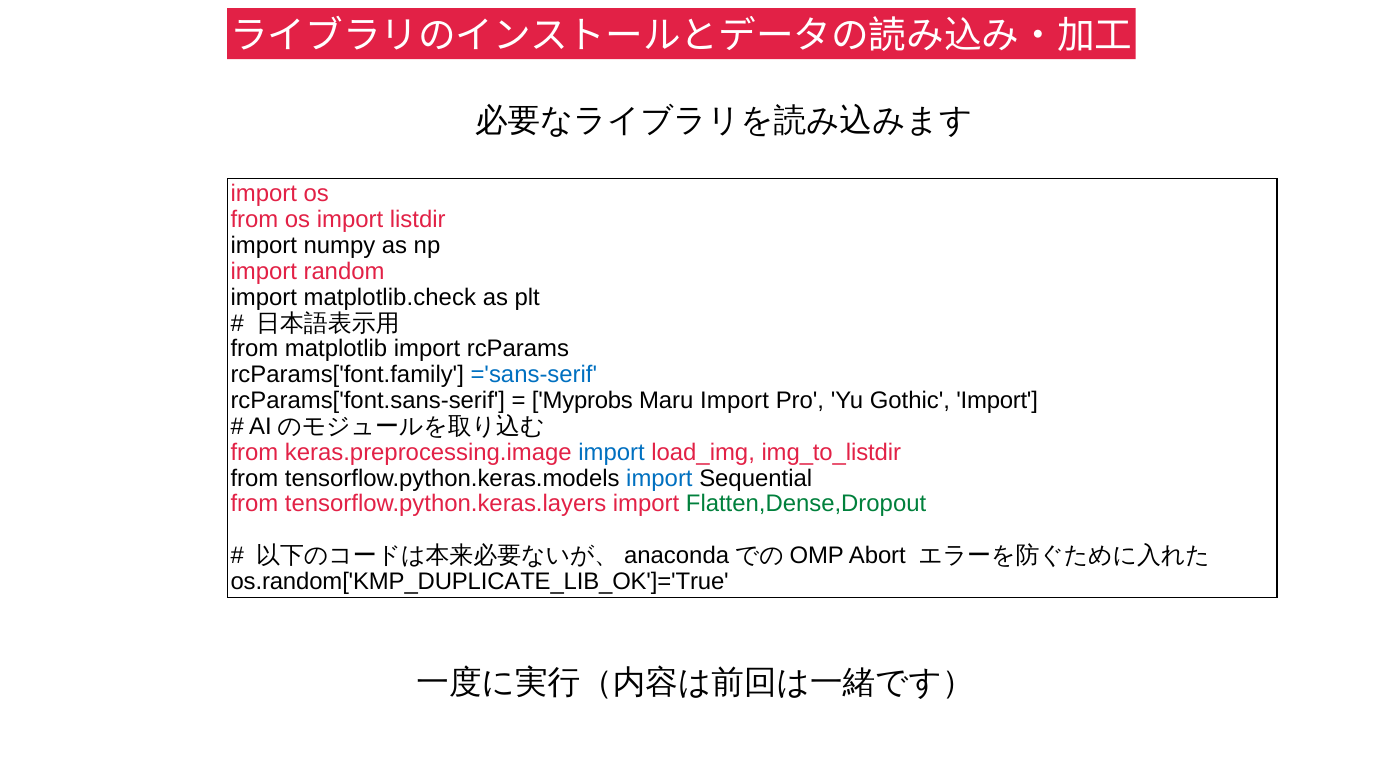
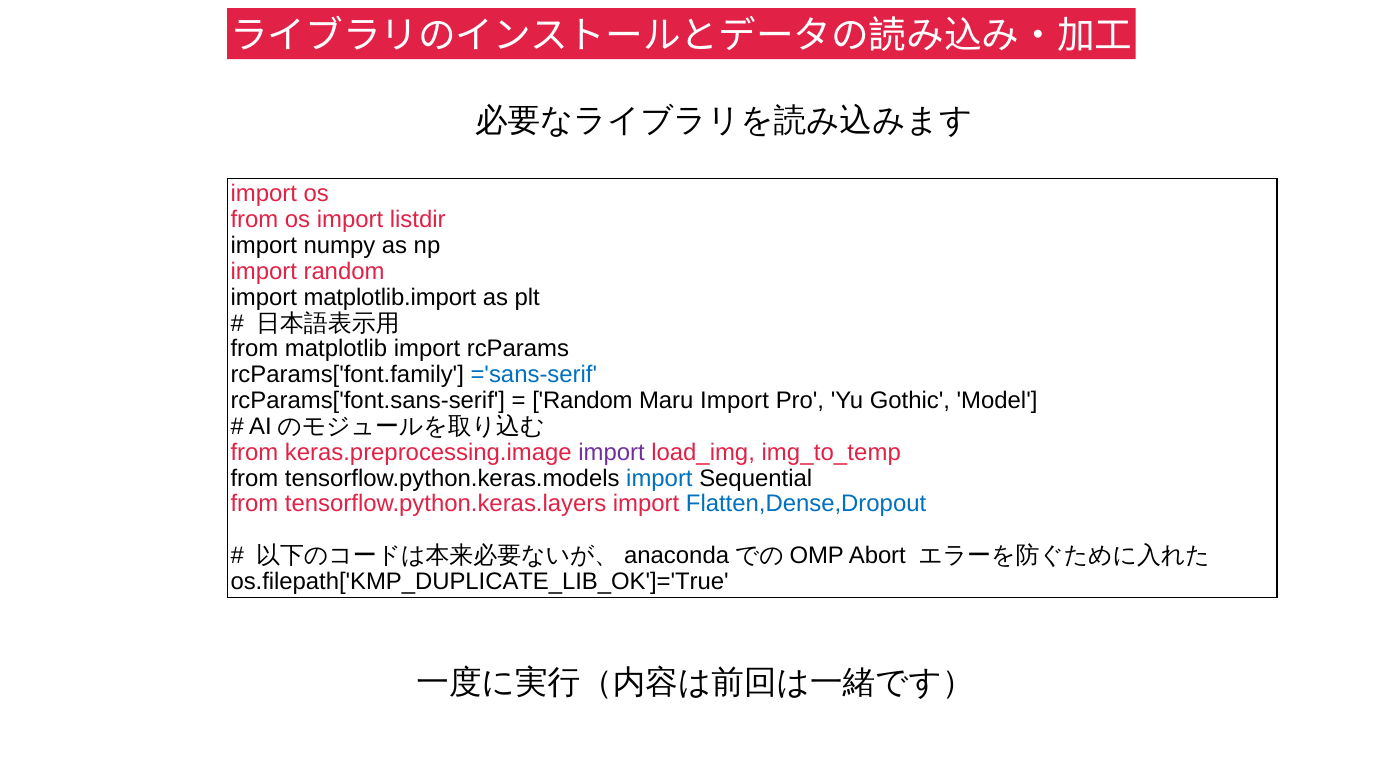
matplotlib.check: matplotlib.check -> matplotlib.import (390, 297)
Myprobs: Myprobs -> Random (582, 400)
Gothic Import: Import -> Model (997, 400)
import colour: blue -> purple (612, 452)
img_to_listdir: img_to_listdir -> img_to_temp (831, 452)
Flatten,Dense,Dropout colour: green -> blue (806, 504)
os.random['KMP_DUPLICATE_LIB_OK']='True: os.random['KMP_DUPLICATE_LIB_OK']='True -> os.filepath['KMP_DUPLICATE_LIB_OK']='True (480, 581)
